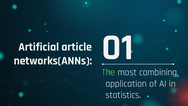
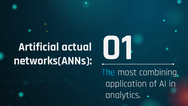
article: article -> actual (77, 47)
The colour: light green -> light blue (108, 72)
statistics: statistics -> analytics (123, 95)
